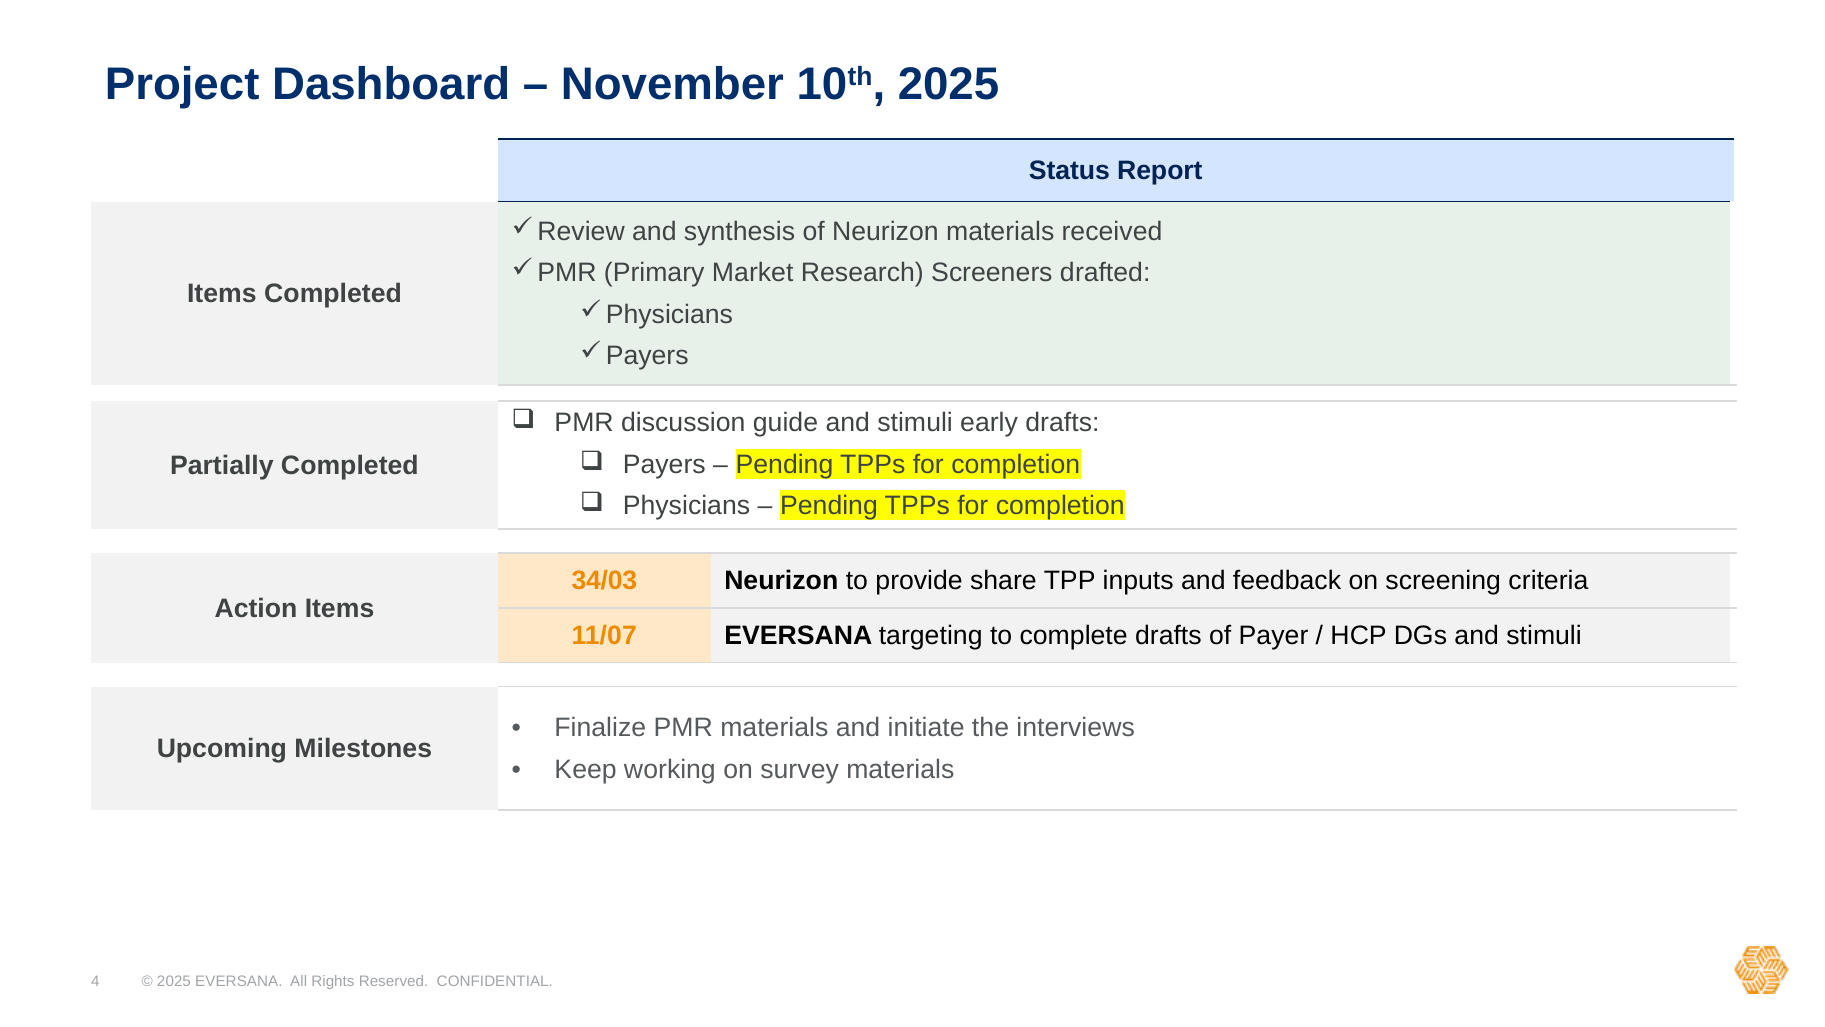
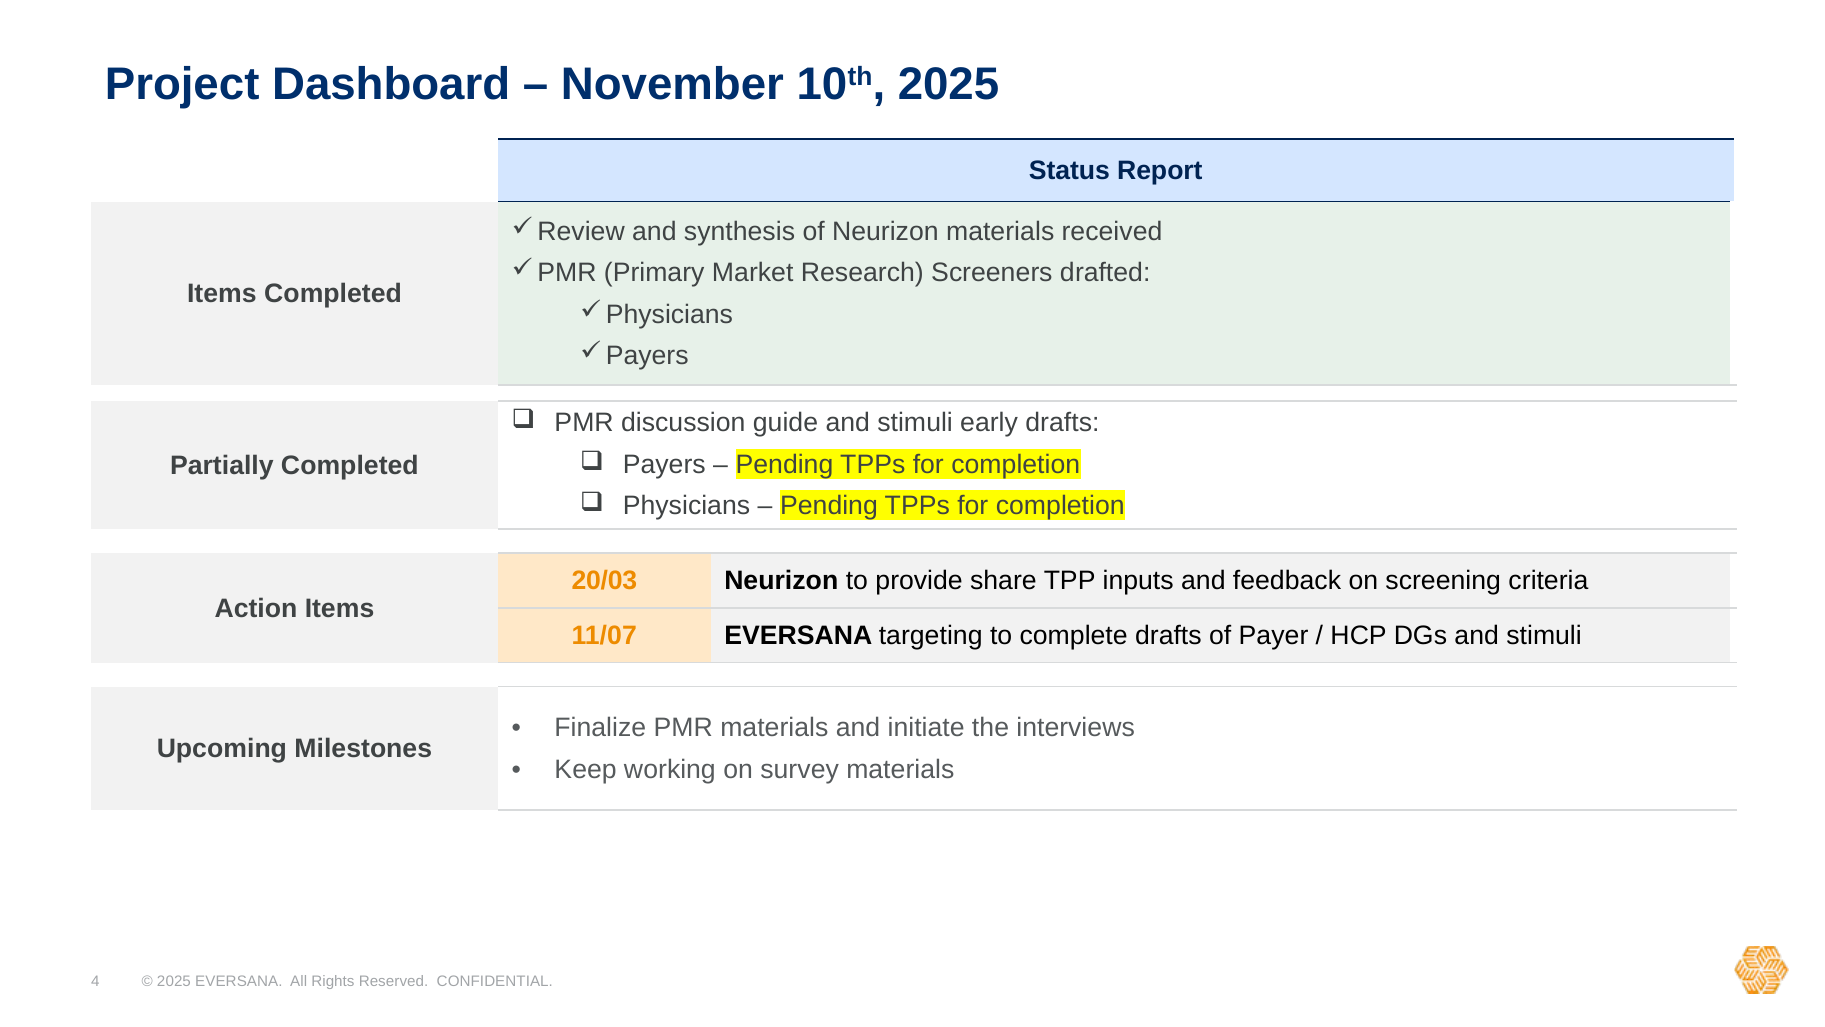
34/03: 34/03 -> 20/03 (604, 581)
